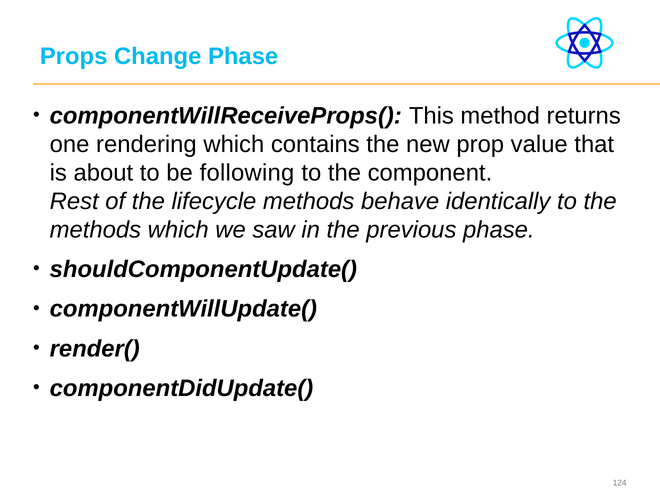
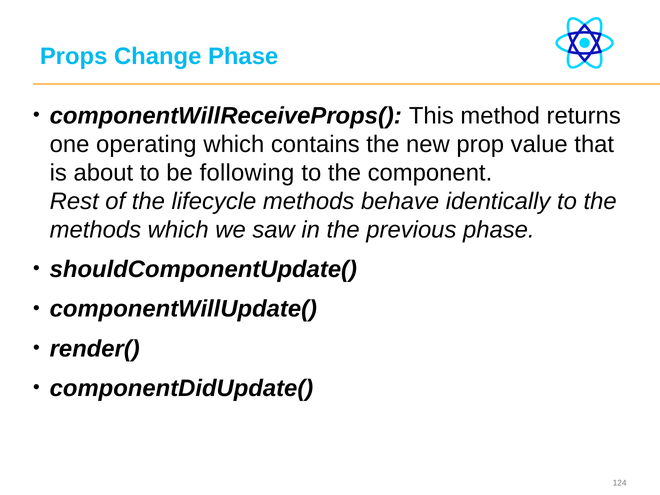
rendering: rendering -> operating (146, 144)
